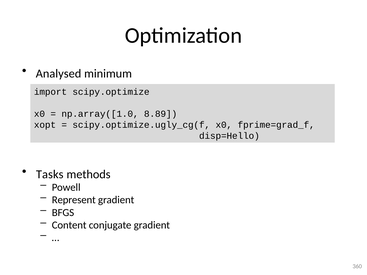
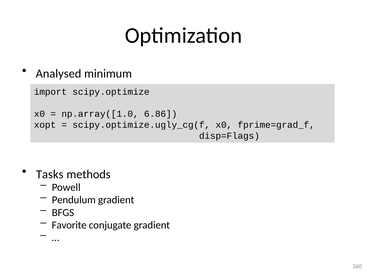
8.89: 8.89 -> 6.86 (161, 114)
disp=Hello: disp=Hello -> disp=Flags (229, 136)
Represent: Represent -> Pendulum (74, 200)
Content: Content -> Favorite (69, 225)
